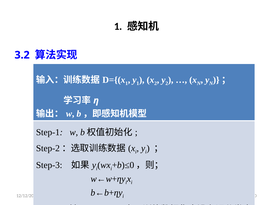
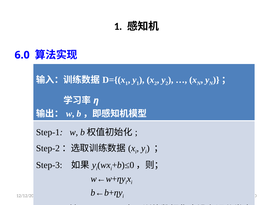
3.2: 3.2 -> 6.0 (22, 55)
